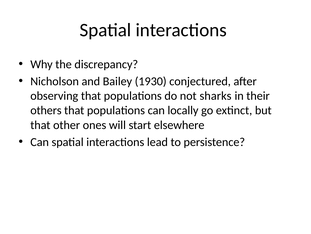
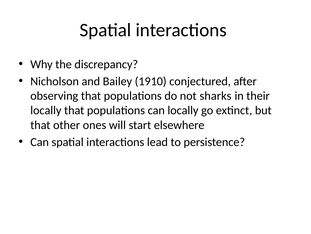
1930: 1930 -> 1910 (151, 81)
others: others -> locally (46, 110)
